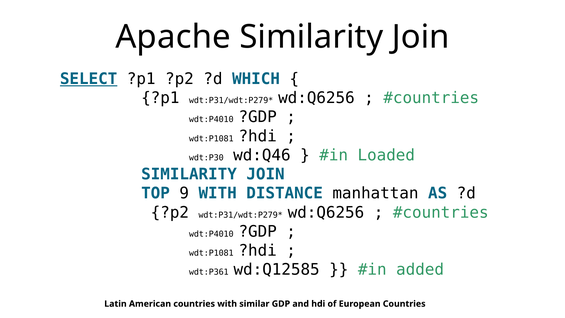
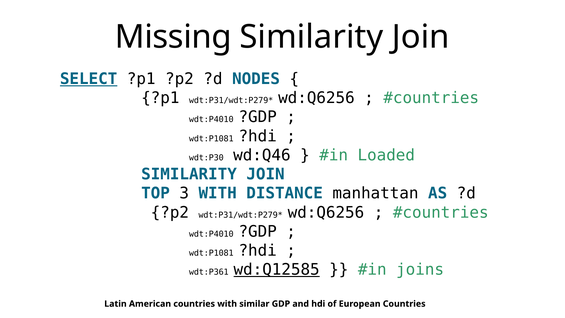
Apache: Apache -> Missing (173, 37)
WHICH: WHICH -> NODES (256, 79)
9: 9 -> 3 (184, 193)
wd:Q12585 underline: none -> present (277, 270)
added: added -> joins (420, 270)
